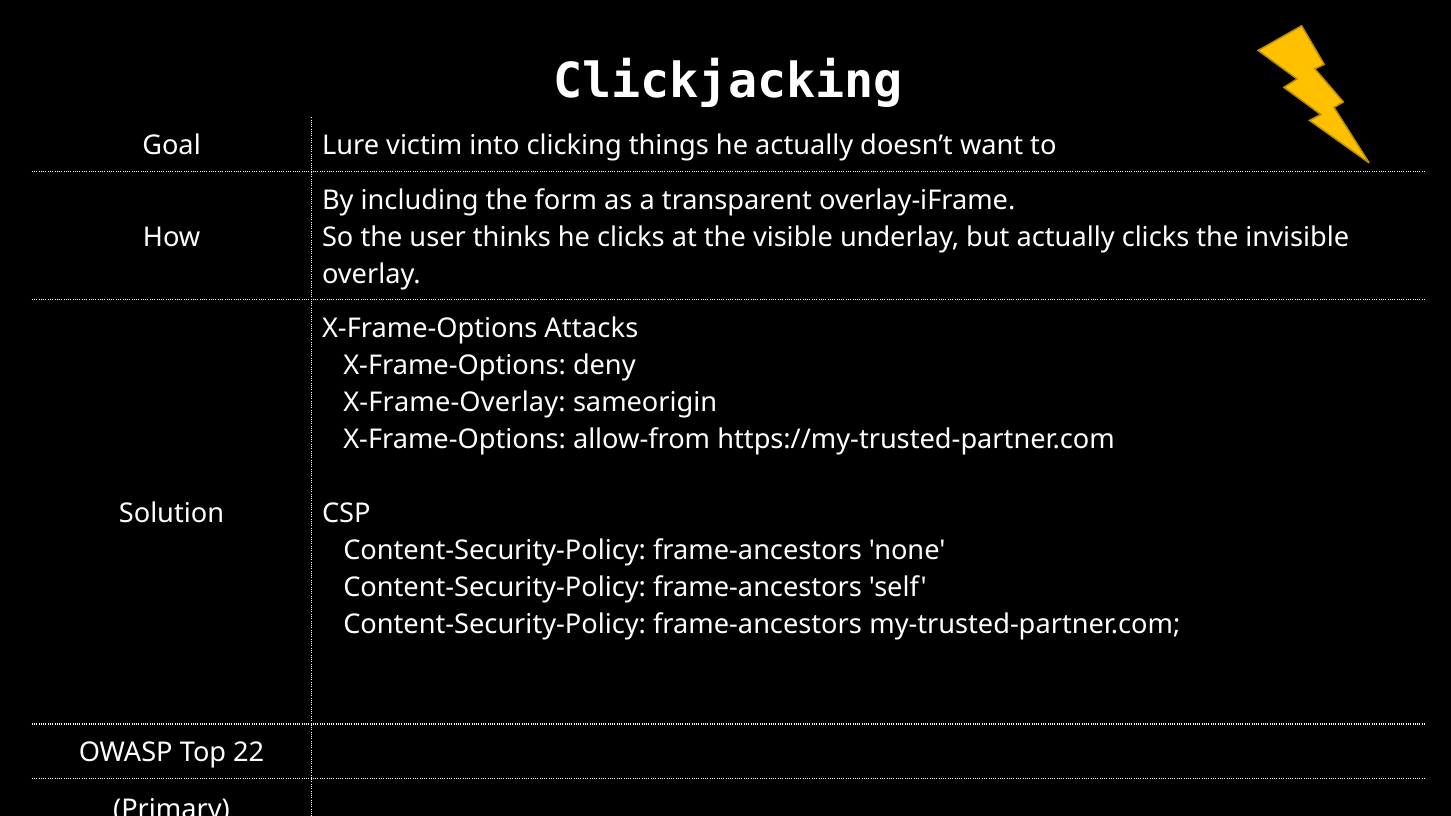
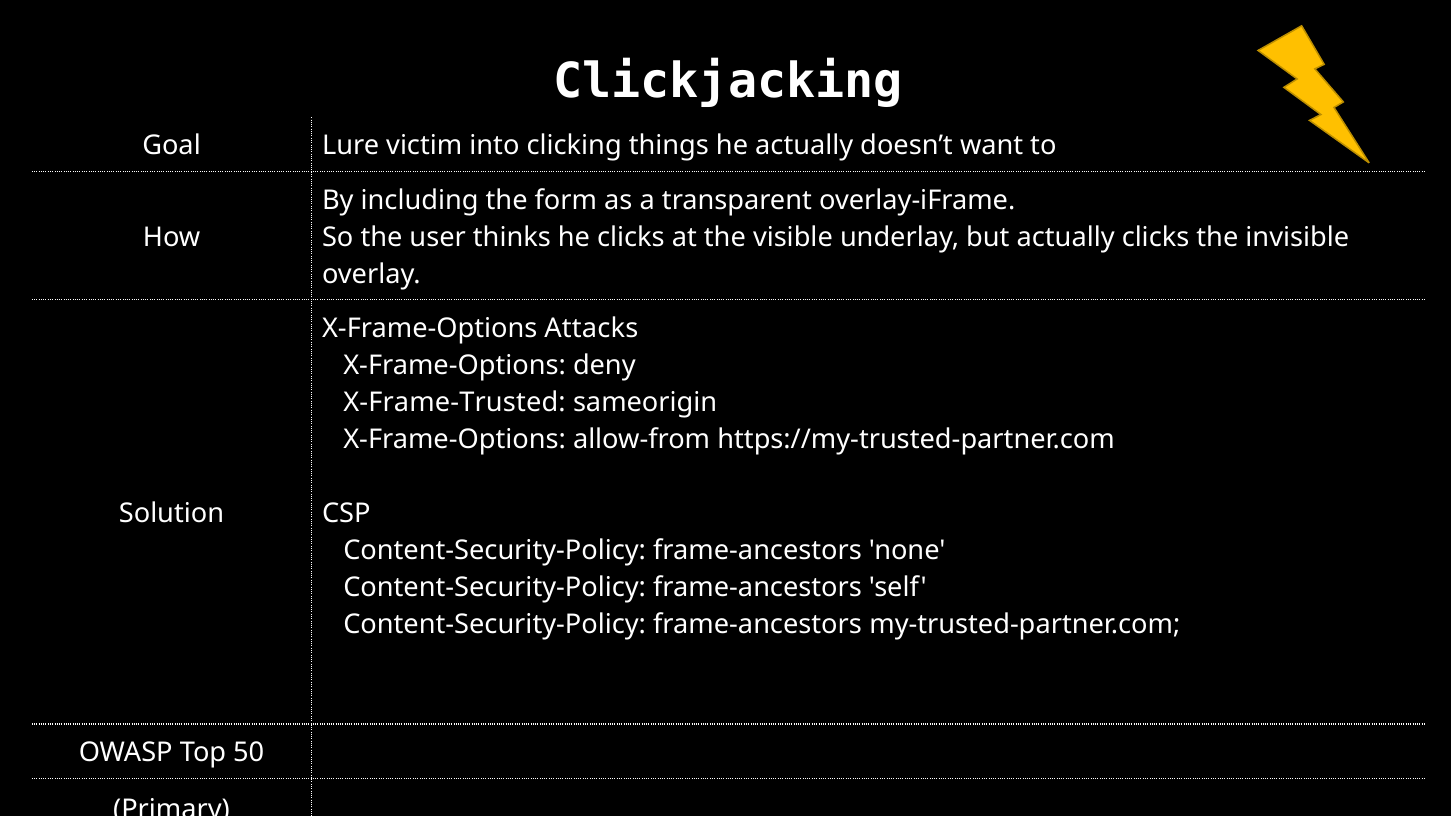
X-Frame-Overlay: X-Frame-Overlay -> X-Frame-Trusted (455, 402)
22: 22 -> 50 (249, 753)
